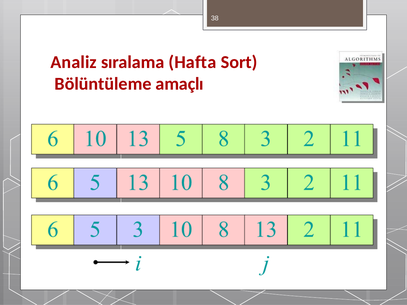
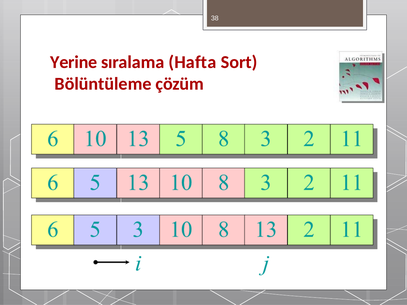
Analiz: Analiz -> Yerine (74, 62)
amaçlı: amaçlı -> çözüm (180, 84)
